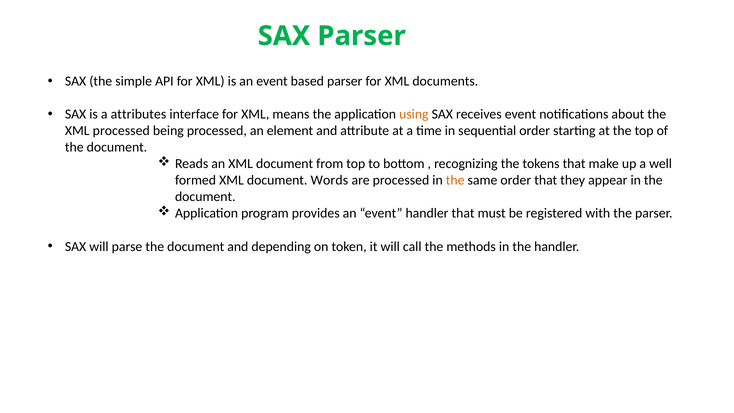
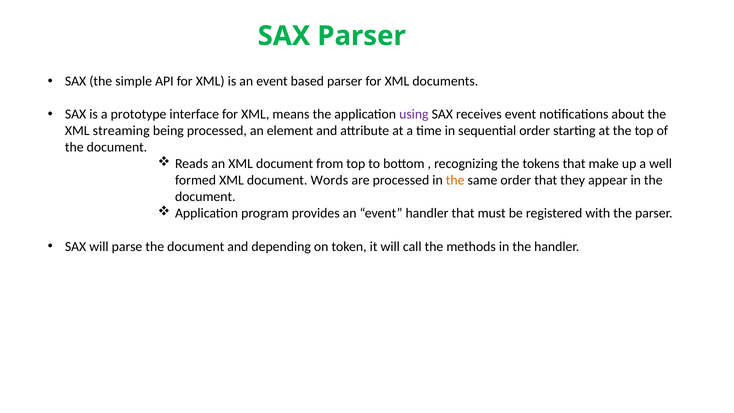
attributes: attributes -> prototype (139, 114)
using colour: orange -> purple (414, 114)
XML processed: processed -> streaming (121, 131)
